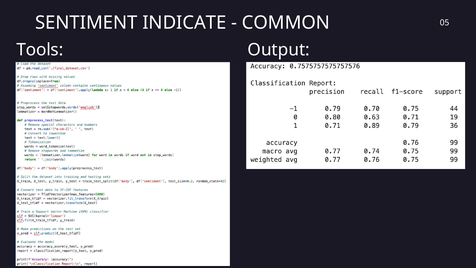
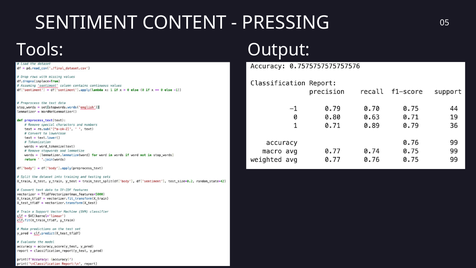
INDICATE: INDICATE -> CONTENT (184, 23)
COMMON: COMMON -> PRESSING (286, 23)
